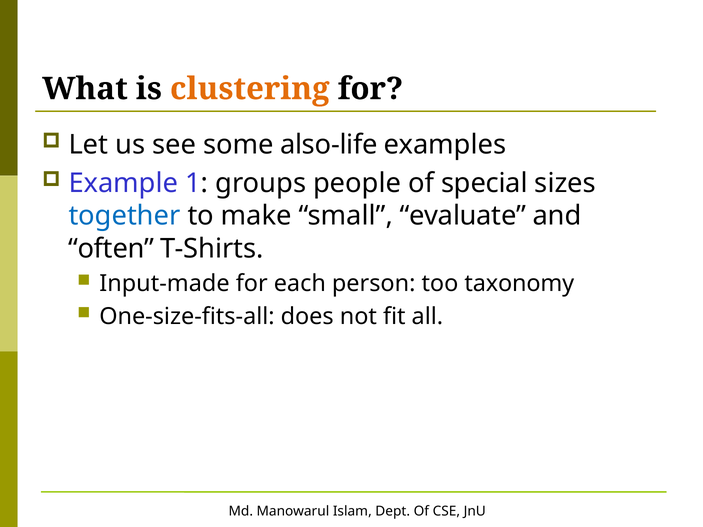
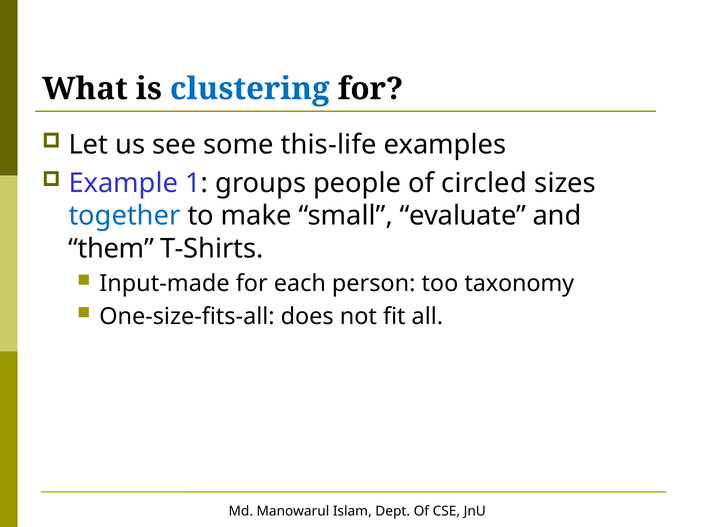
clustering colour: orange -> blue (250, 89)
also-life: also-life -> this-life (329, 145)
special: special -> circled (484, 183)
often: often -> them (111, 249)
